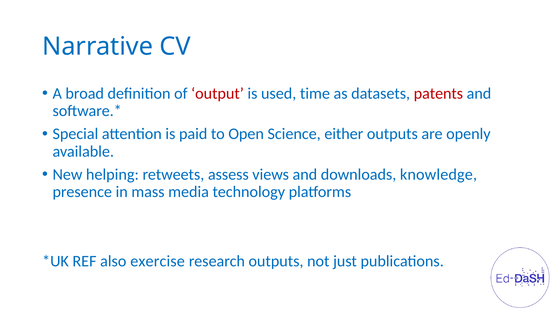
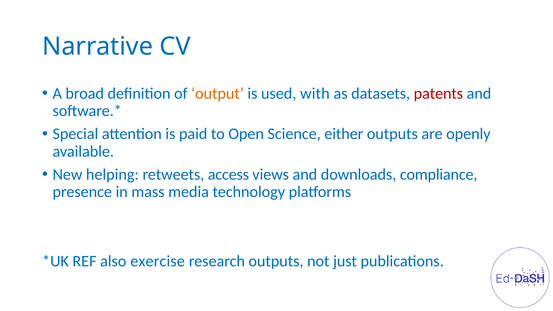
output colour: red -> orange (217, 93)
time: time -> with (315, 93)
assess: assess -> access (228, 175)
knowledge: knowledge -> compliance (439, 175)
